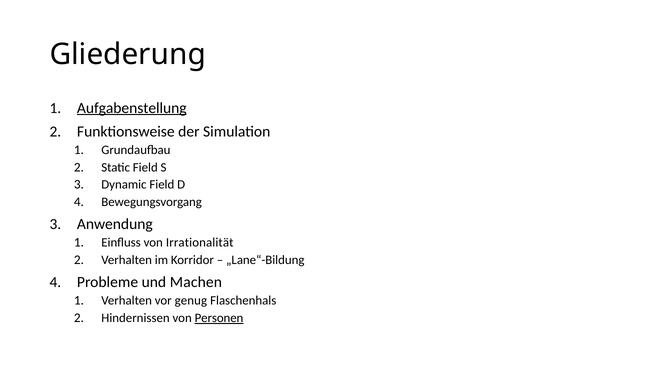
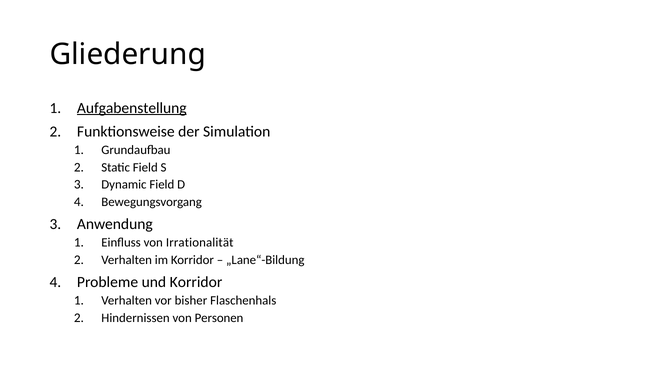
und Machen: Machen -> Korridor (196, 282)
genug: genug -> bisher (191, 301)
Personen underline: present -> none (219, 319)
